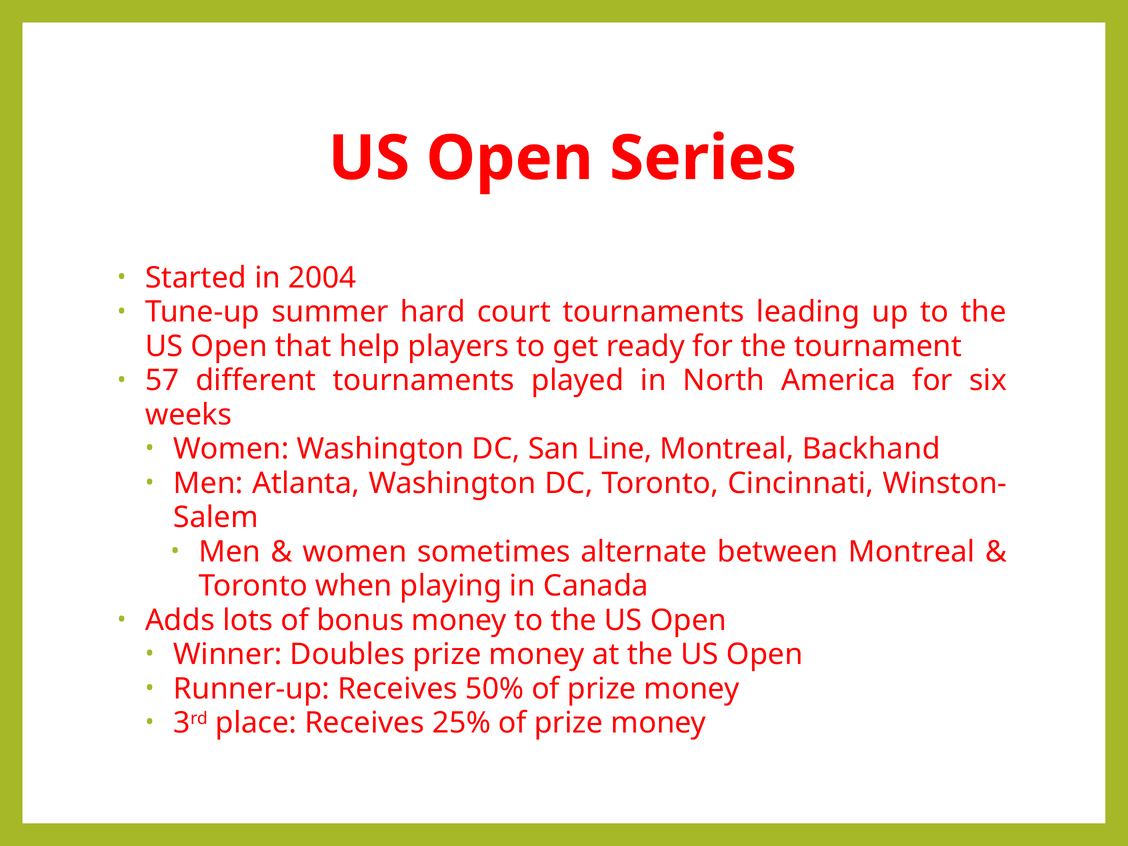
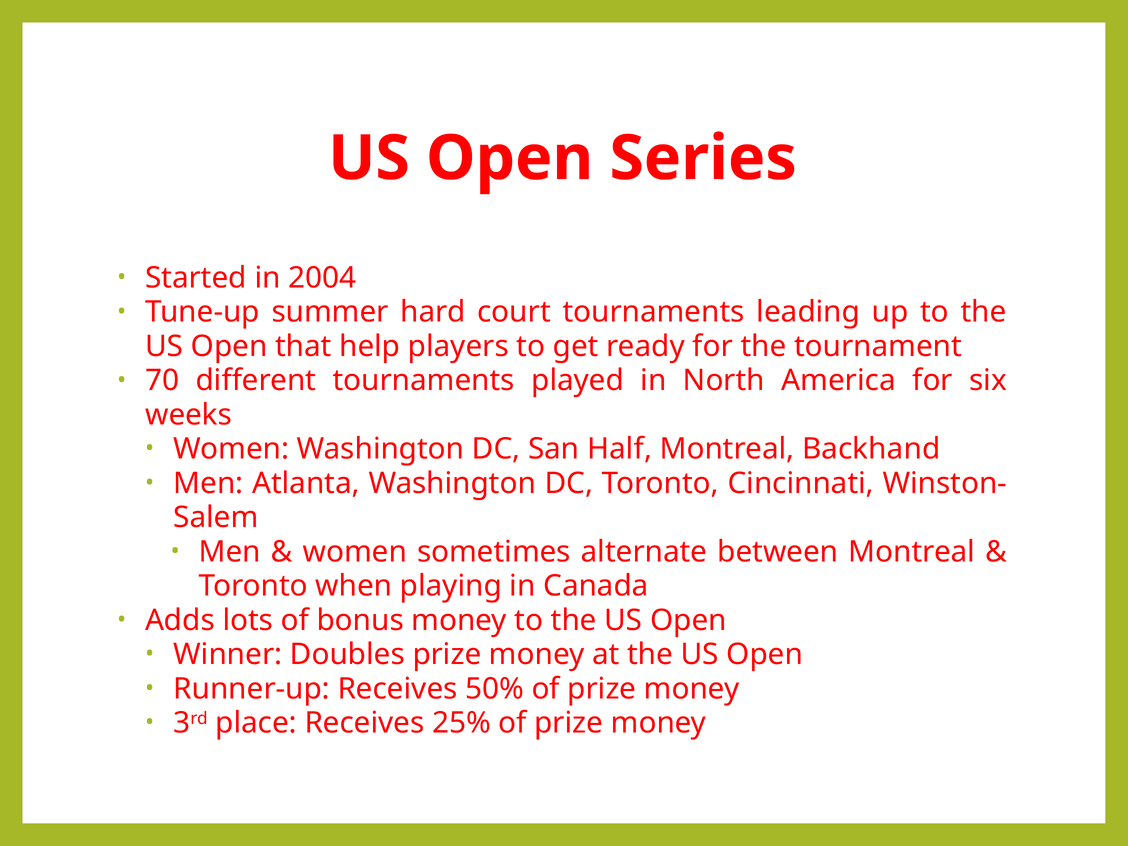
57: 57 -> 70 (162, 381)
Line: Line -> Half (620, 449)
